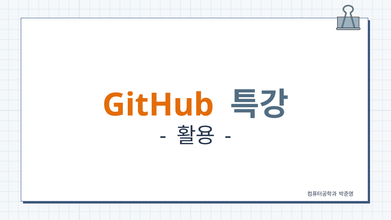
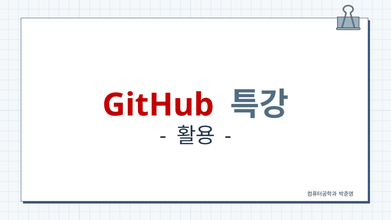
GitHub colour: orange -> red (158, 105)
